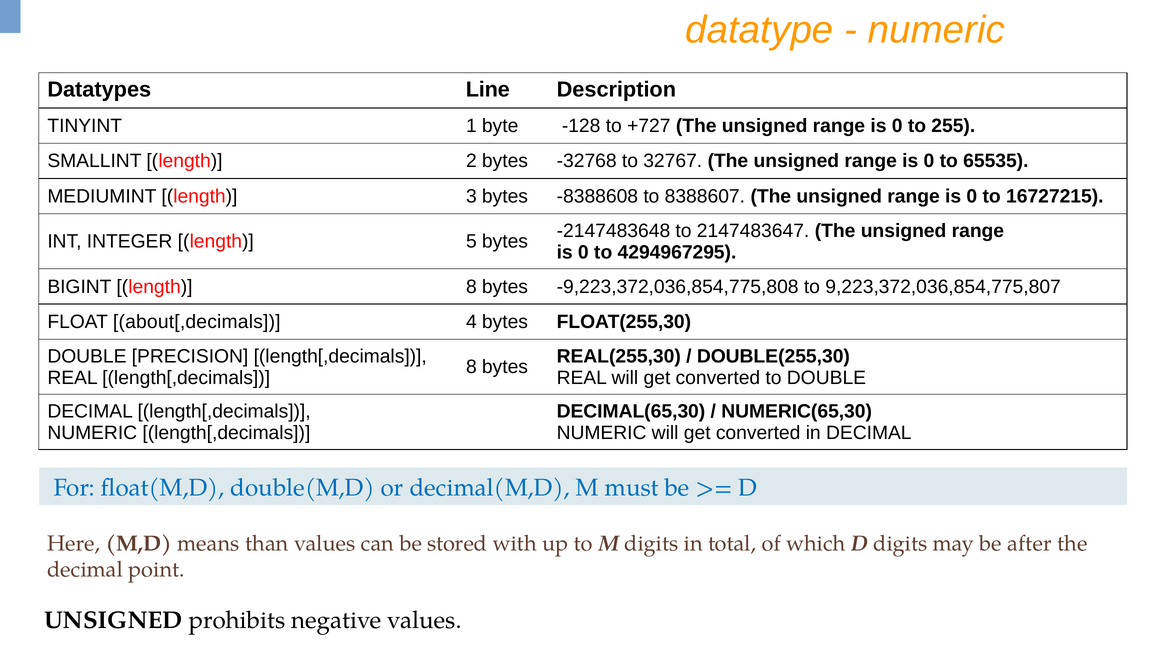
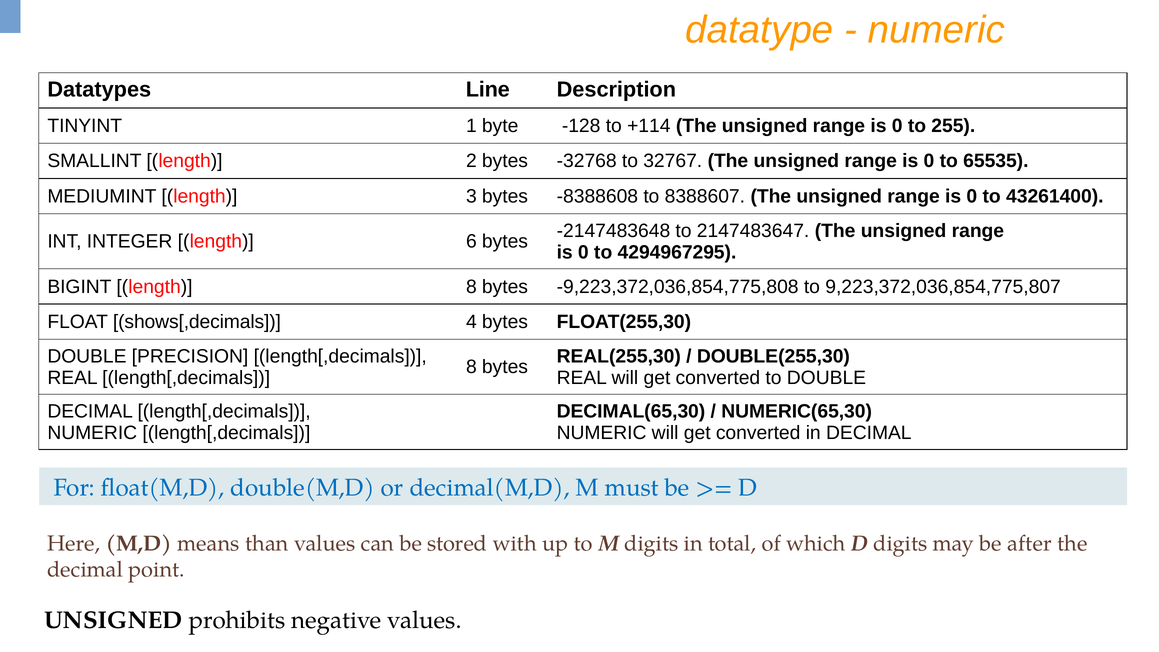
+727: +727 -> +114 (649, 126)
16727215: 16727215 -> 43261400 (1055, 196)
5: 5 -> 6 (471, 242)
about[,decimals: about[,decimals -> shows[,decimals (197, 322)
